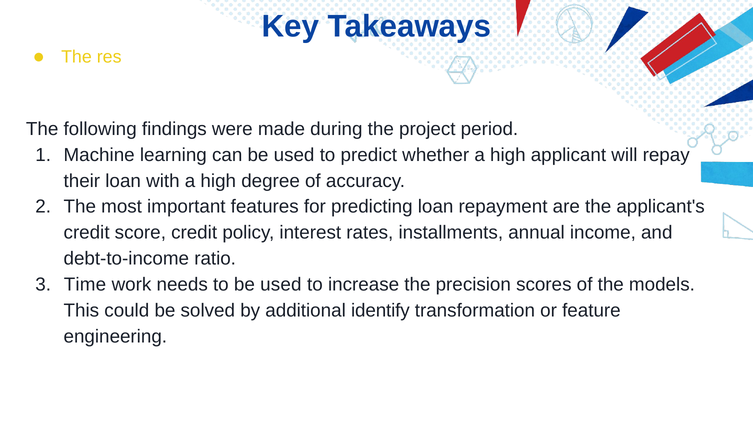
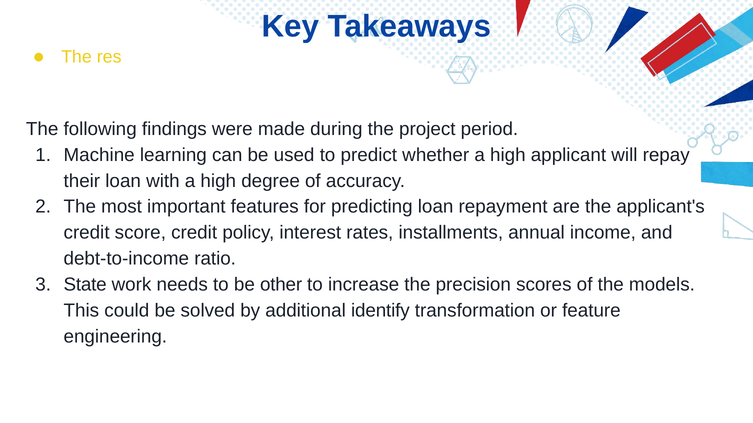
Time: Time -> State (85, 285)
to be used: used -> other (281, 285)
